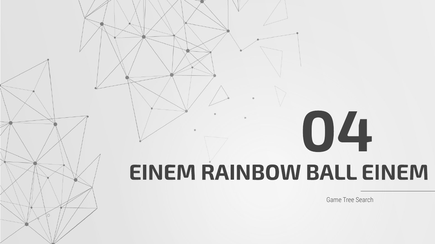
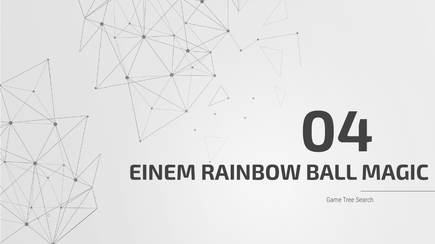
BALL EINEM: EINEM -> MAGIC (395, 173)
